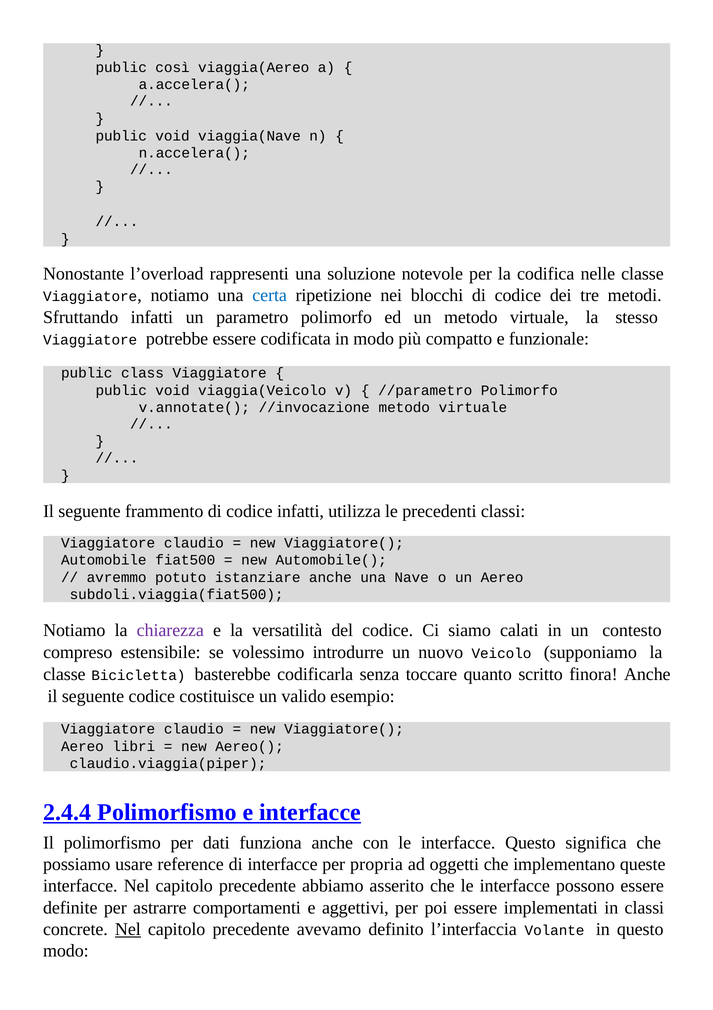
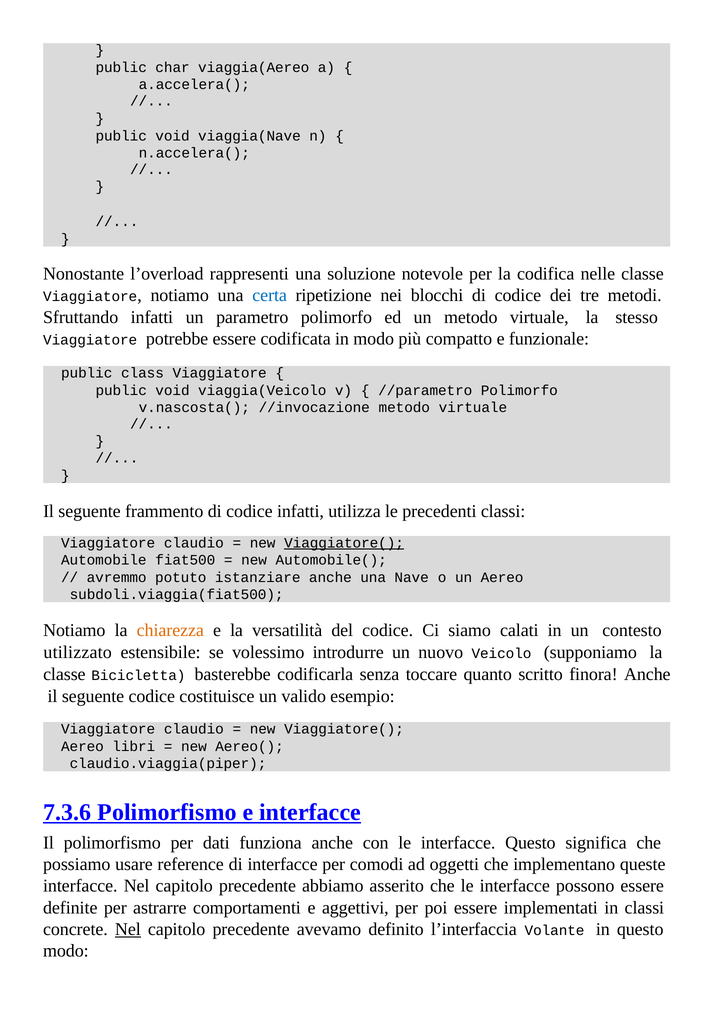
così: così -> char (173, 68)
v.annotate(: v.annotate( -> v.nascosta( (194, 407)
Viaggiatore( underline: none -> present (344, 542)
chiarezza colour: purple -> orange (170, 630)
compreso: compreso -> utilizzato (78, 652)
2.4.4: 2.4.4 -> 7.3.6 (67, 811)
propria: propria -> comodi (377, 864)
